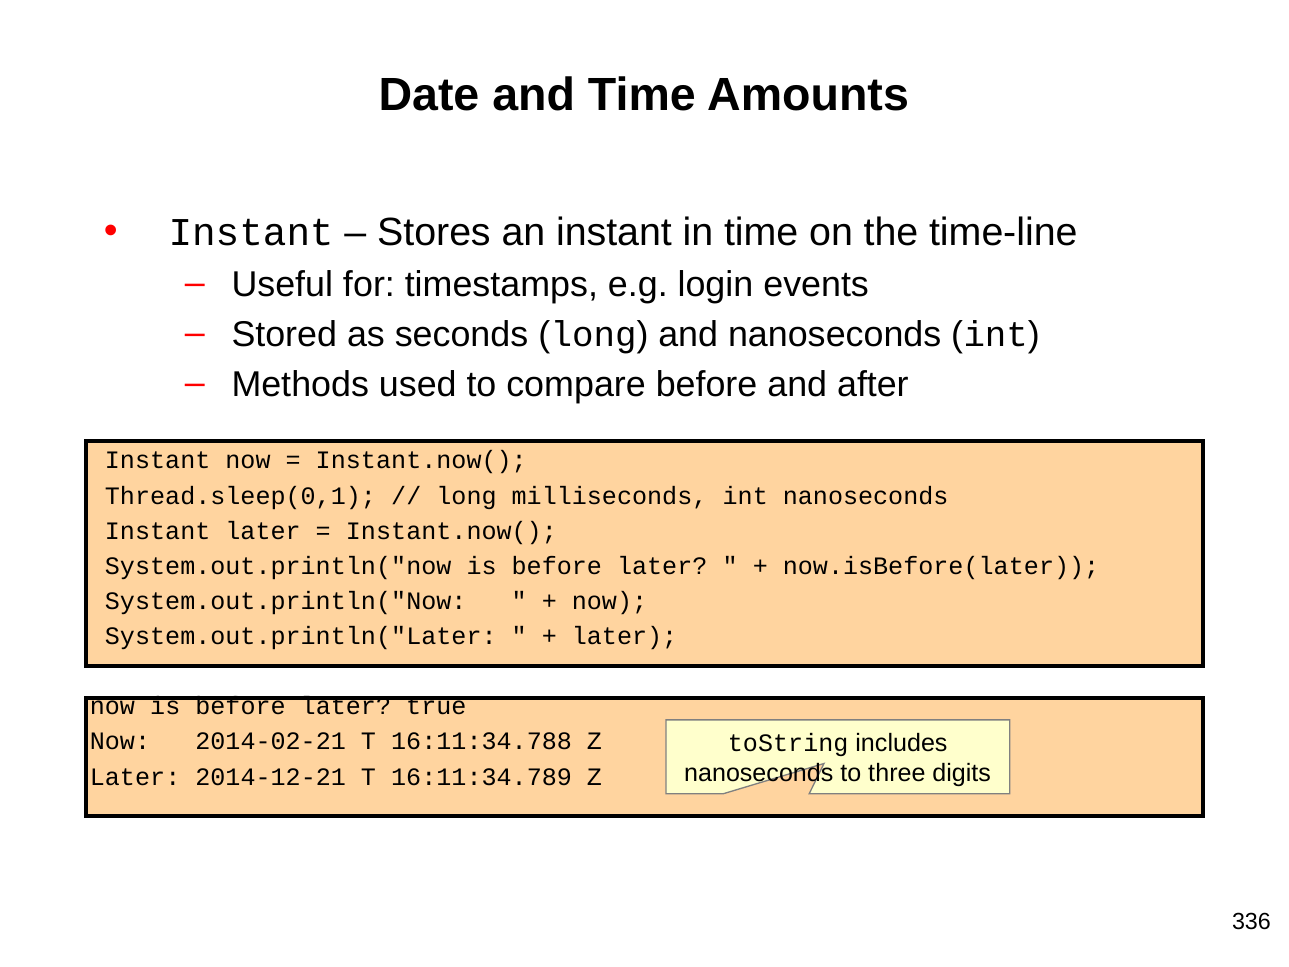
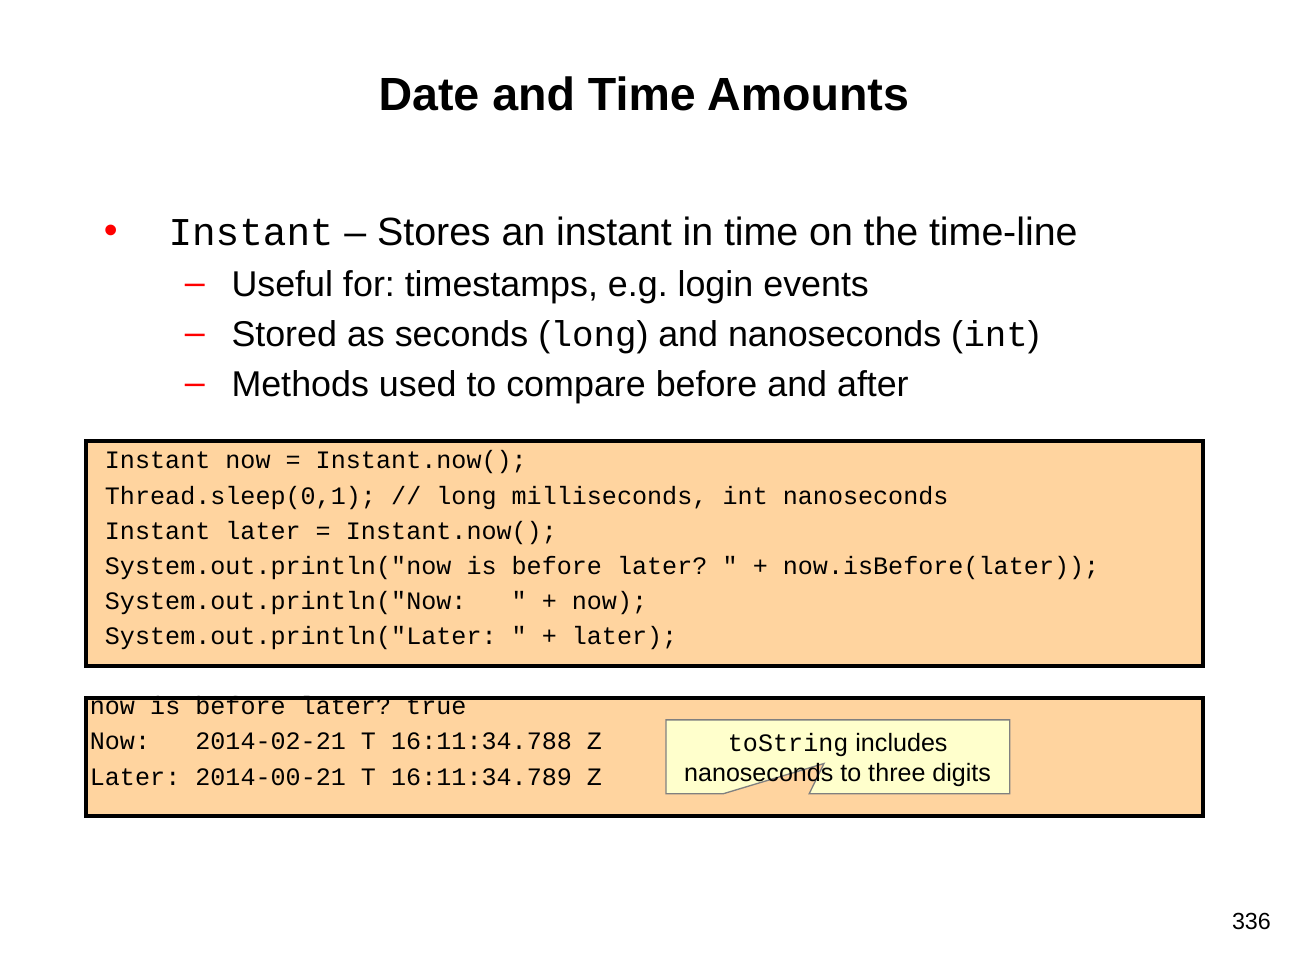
2014-12-21: 2014-12-21 -> 2014-00-21 (271, 777)
